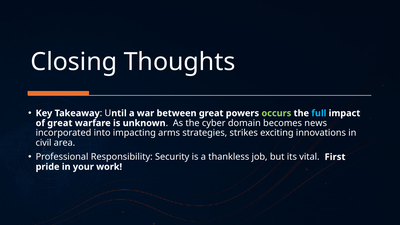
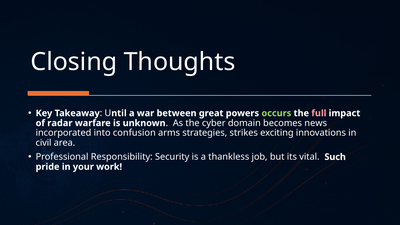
full colour: light blue -> pink (319, 113)
of great: great -> radar (60, 123)
impacting: impacting -> confusion (134, 133)
First: First -> Such (335, 157)
